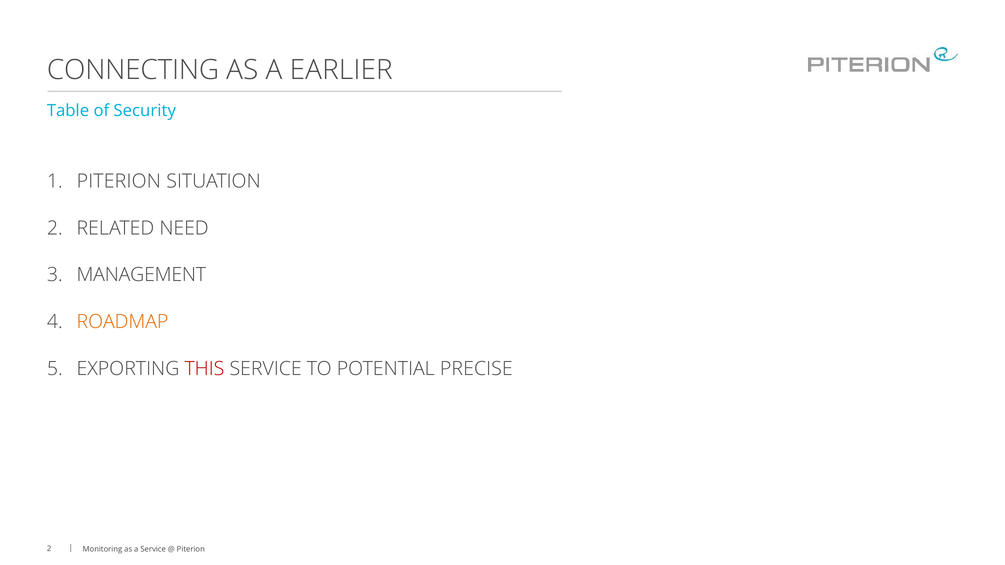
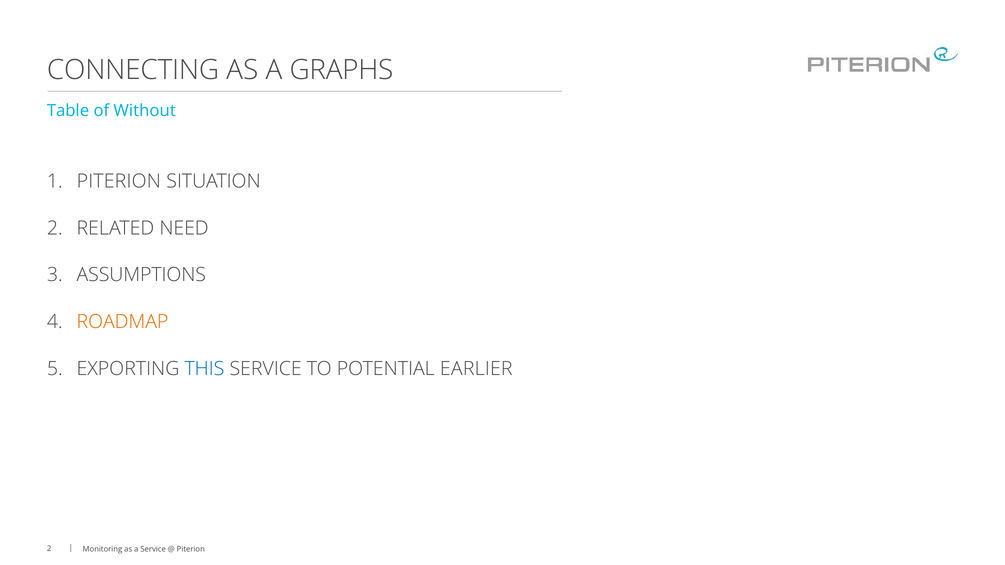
EARLIER: EARLIER -> GRAPHS (341, 70)
Security: Security -> Without (145, 111)
MANAGEMENT: MANAGEMENT -> ASSUMPTIONS (141, 275)
THIS colour: red -> blue (204, 369)
PRECISE: PRECISE -> EARLIER (476, 369)
